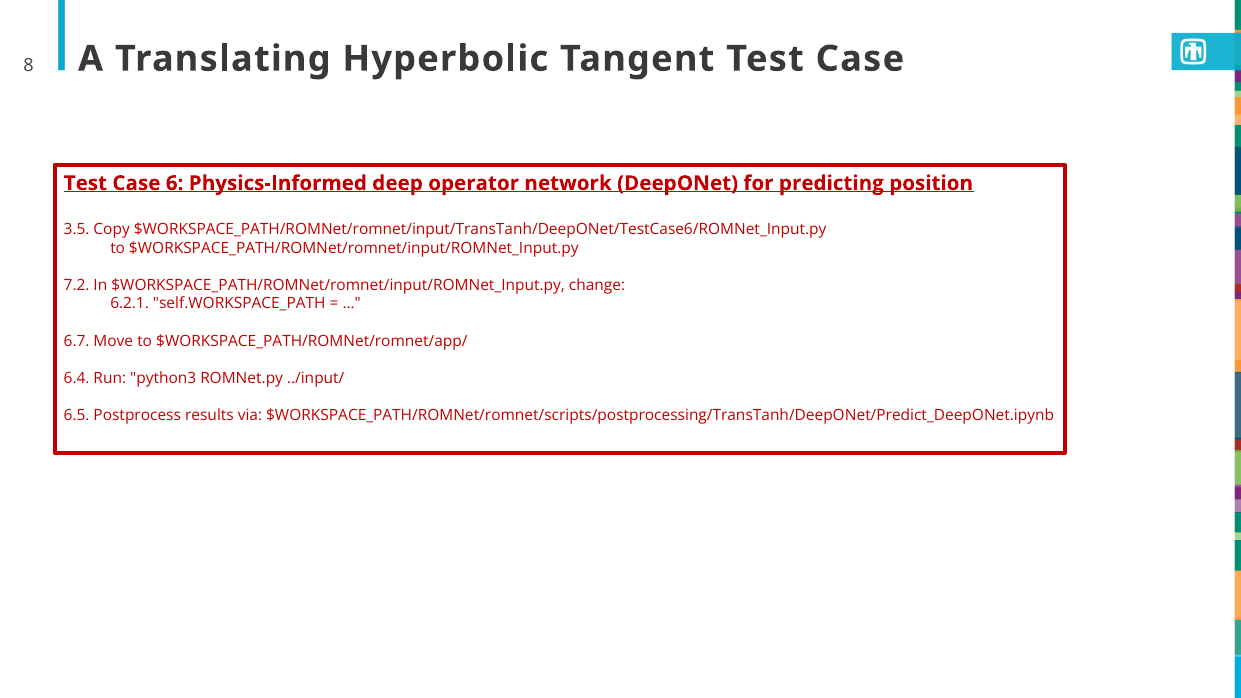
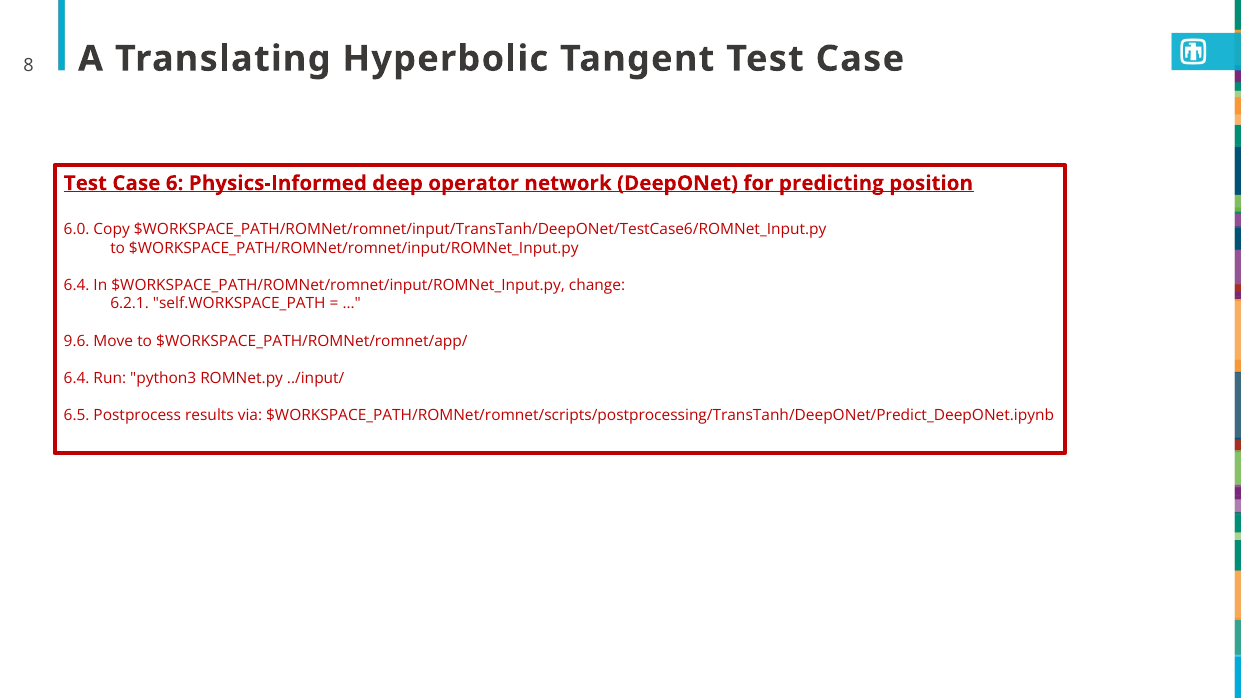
3.5: 3.5 -> 6.0 (77, 229)
7.2: 7.2 -> 6.4 (77, 285)
6.7: 6.7 -> 9.6 (77, 341)
